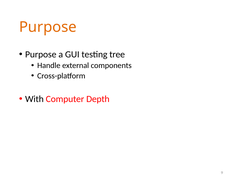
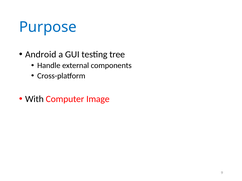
Purpose colour: orange -> blue (48, 27)
Purpose: Purpose -> Android (41, 55)
Depth: Depth -> Image (98, 99)
